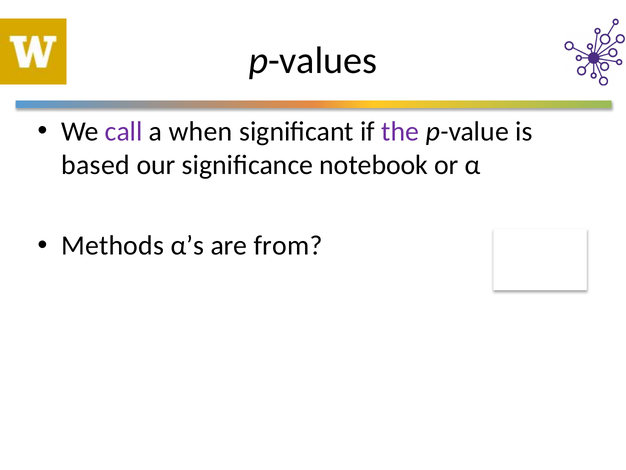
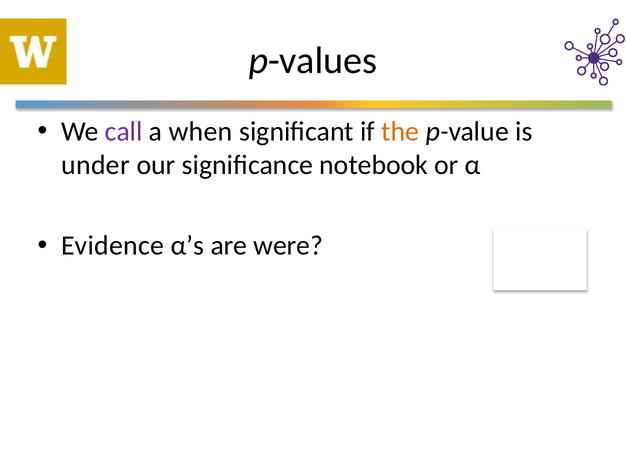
the colour: purple -> orange (400, 131)
based: based -> under (96, 165)
Methods: Methods -> Evidence (113, 246)
from: from -> were (288, 246)
